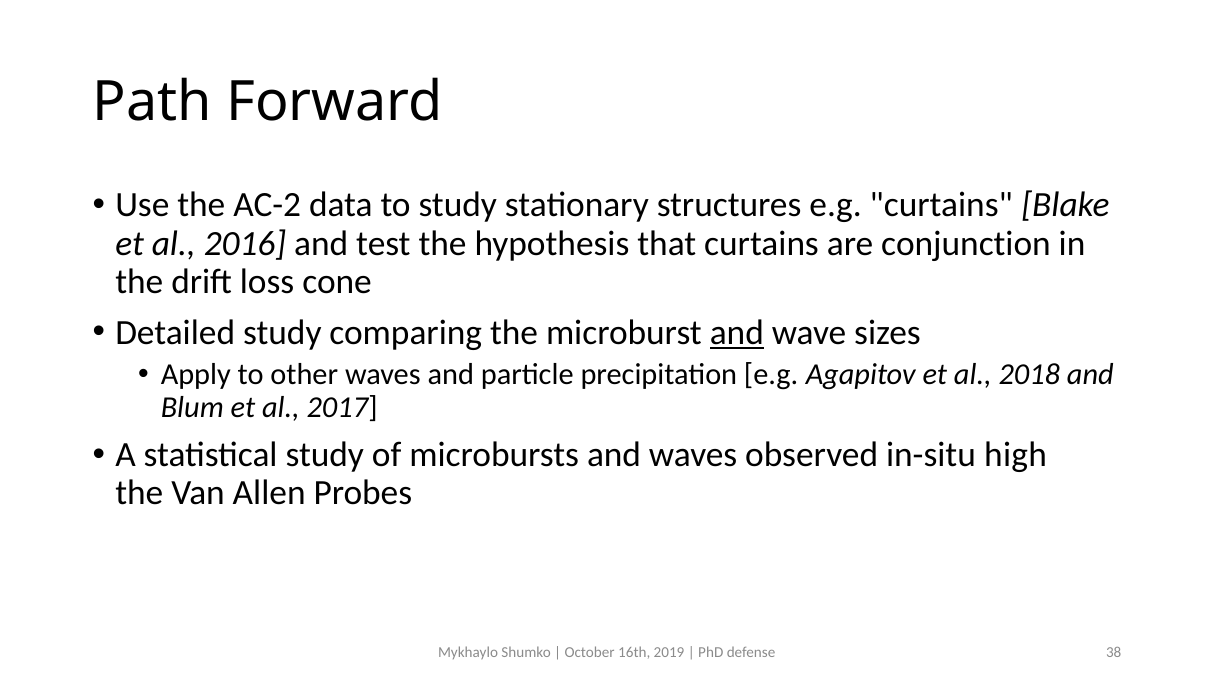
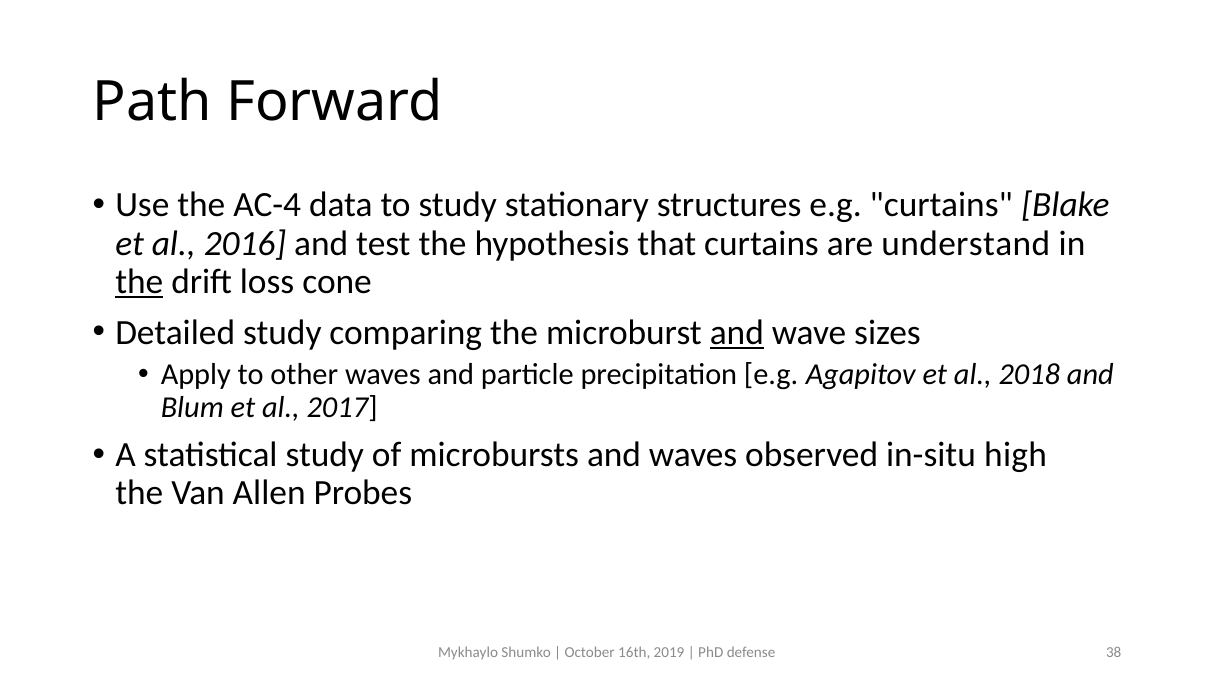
AC-2: AC-2 -> AC-4 (267, 205)
conjunction: conjunction -> understand (966, 243)
the underline: none -> present (139, 282)
